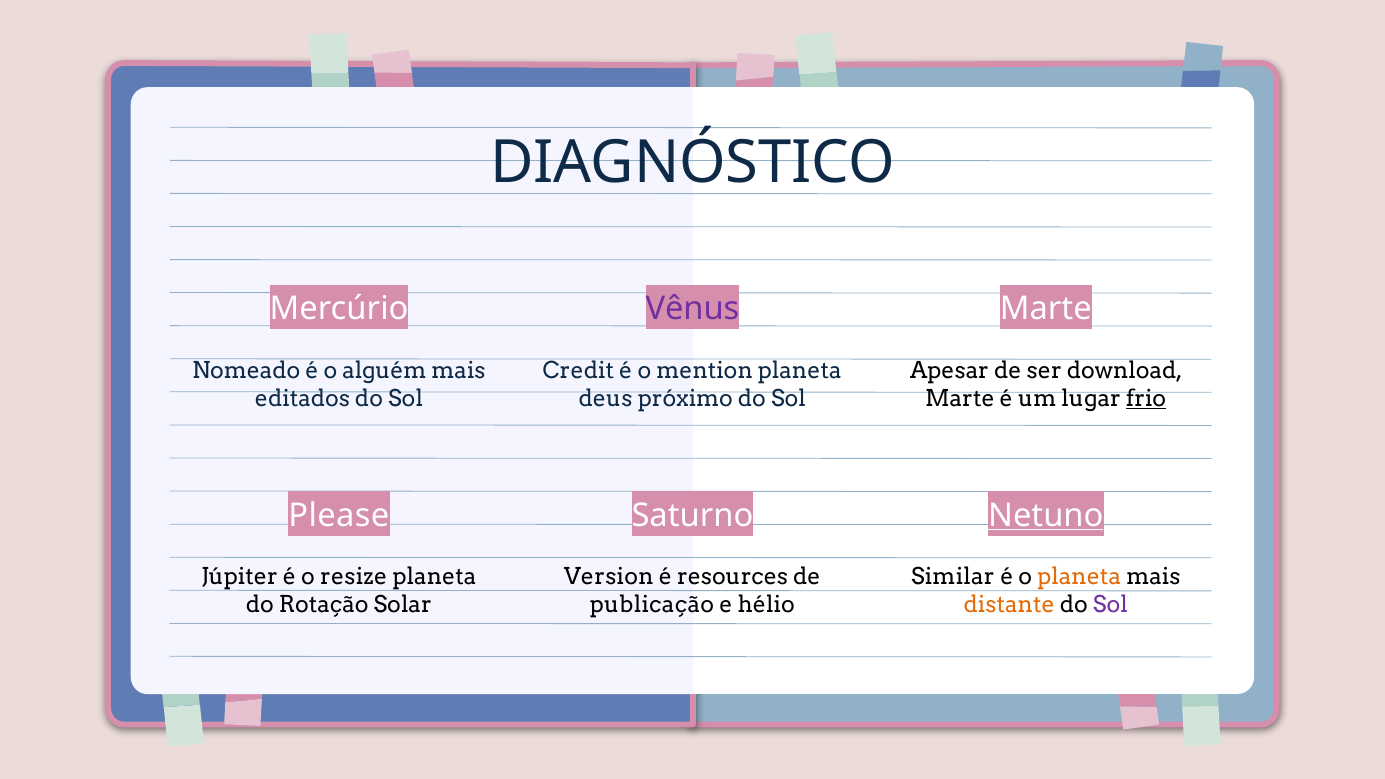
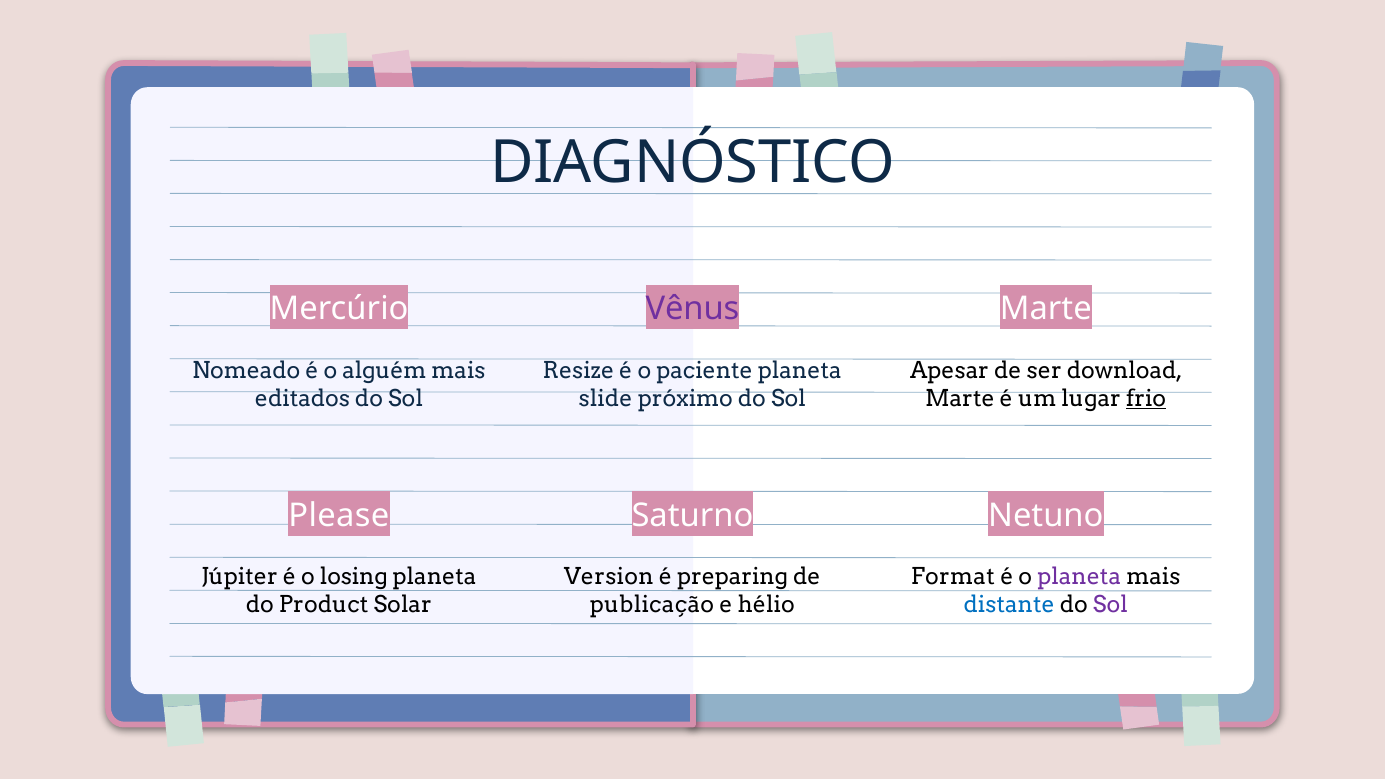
Credit: Credit -> Resize (578, 371)
mention: mention -> paciente (705, 371)
deus: deus -> slide (606, 399)
Netuno underline: present -> none (1046, 516)
resize: resize -> losing (354, 577)
resources: resources -> preparing (733, 577)
Similar: Similar -> Format (953, 577)
planeta colour: orange -> purple (1079, 577)
Rotação: Rotação -> Product (324, 605)
distante colour: orange -> blue (1009, 605)
